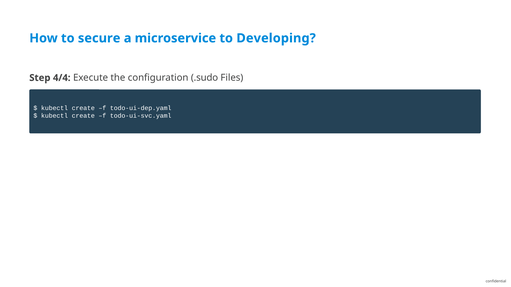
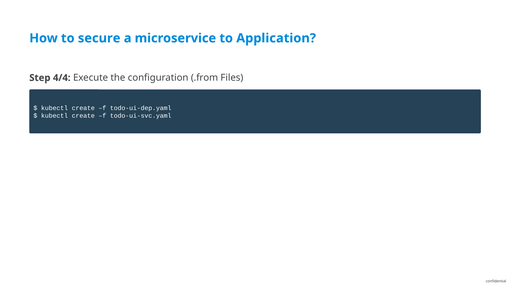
Developing: Developing -> Application (276, 38)
.sudo: .sudo -> .from (205, 78)
